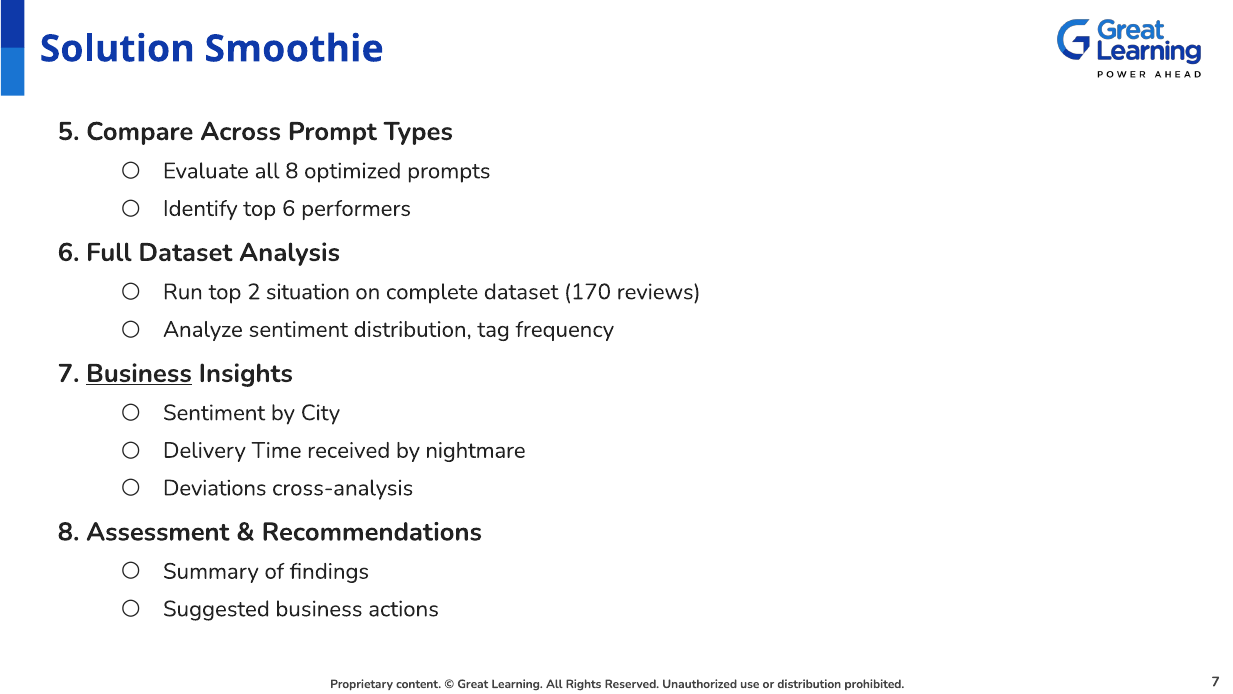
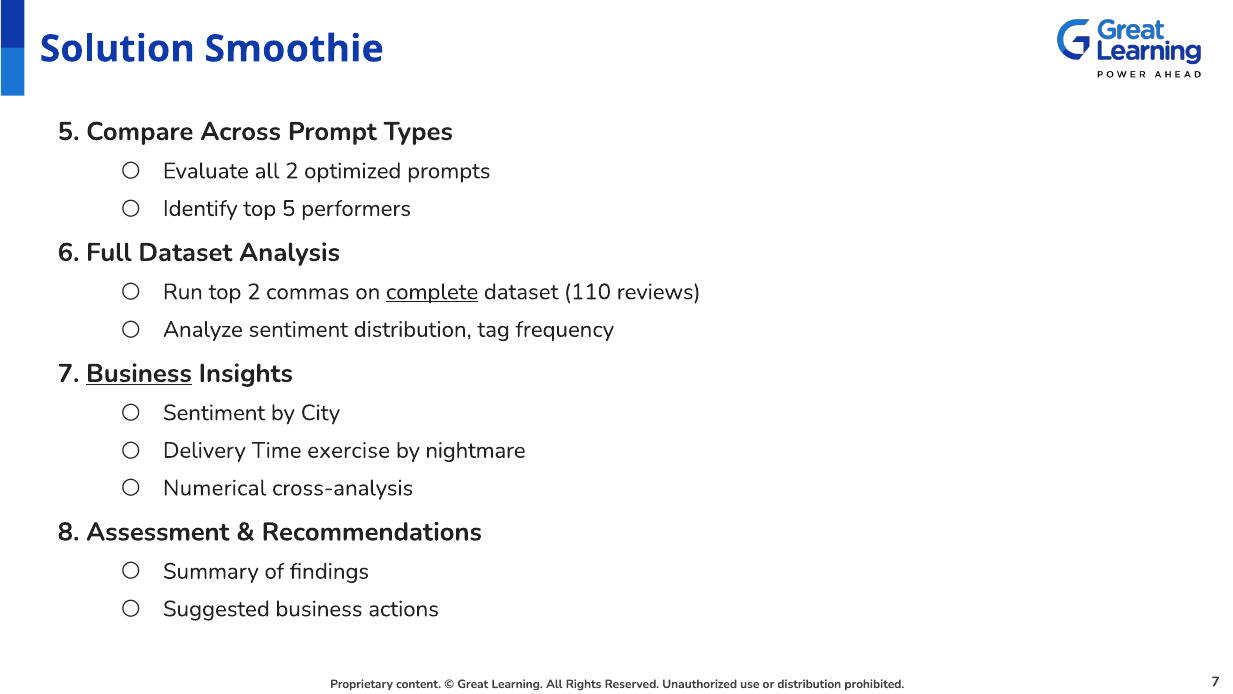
all 8: 8 -> 2 (292, 171)
top 6: 6 -> 5 (289, 208)
situation: situation -> commas (308, 292)
complete underline: none -> present (432, 292)
170: 170 -> 110 (587, 292)
received: received -> exercise (349, 450)
Deviations: Deviations -> Numerical (215, 488)
